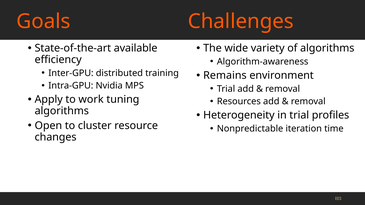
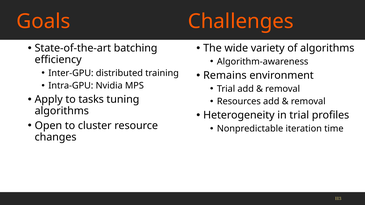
available: available -> batching (136, 48)
work: work -> tasks (91, 100)
